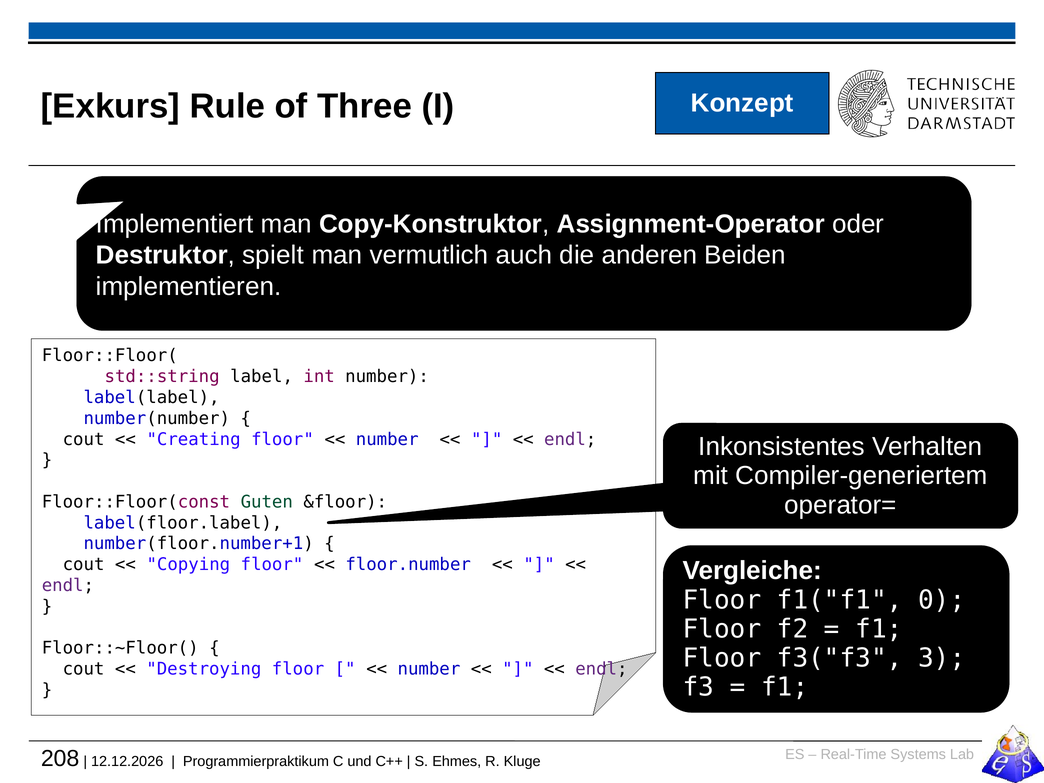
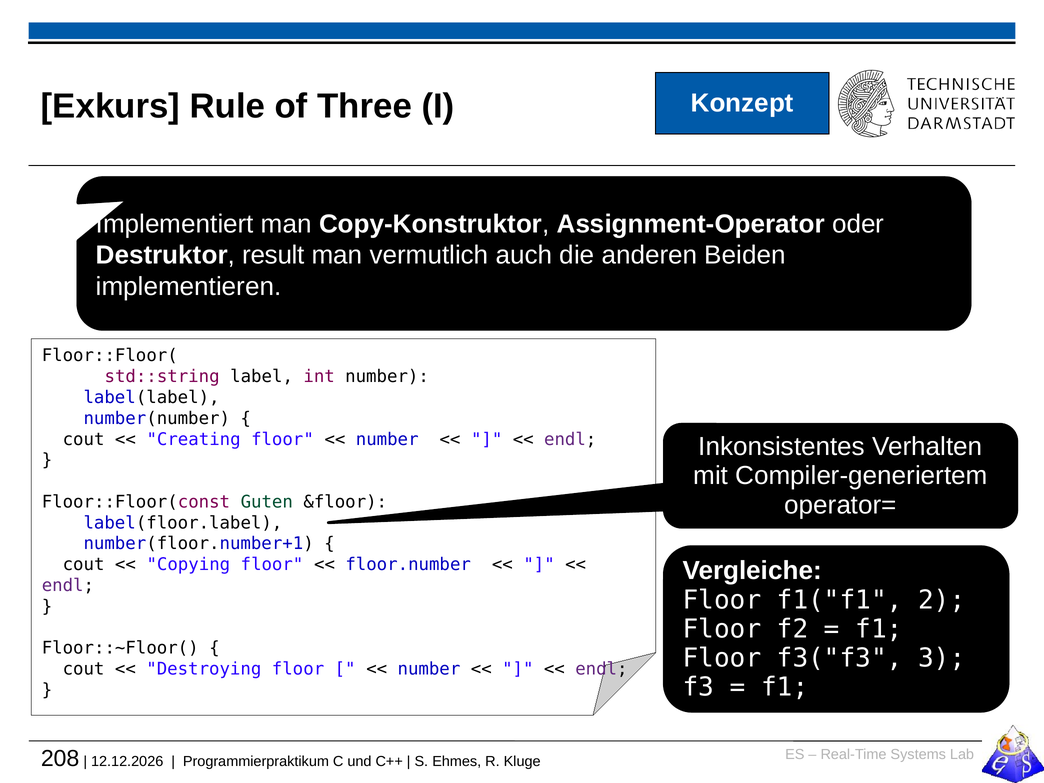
spielt: spielt -> result (273, 255)
0: 0 -> 2 (942, 600)
